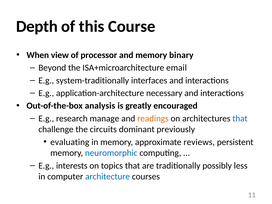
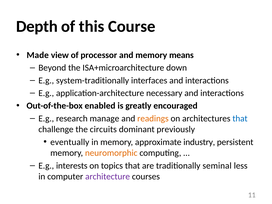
When: When -> Made (38, 55)
binary: binary -> means (181, 55)
email: email -> down (177, 68)
analysis: analysis -> enabled (100, 106)
evaluating: evaluating -> eventually (70, 142)
reviews: reviews -> industry (199, 142)
neuromorphic colour: blue -> orange (111, 153)
possibly: possibly -> seminal (217, 166)
architecture colour: blue -> purple (108, 177)
